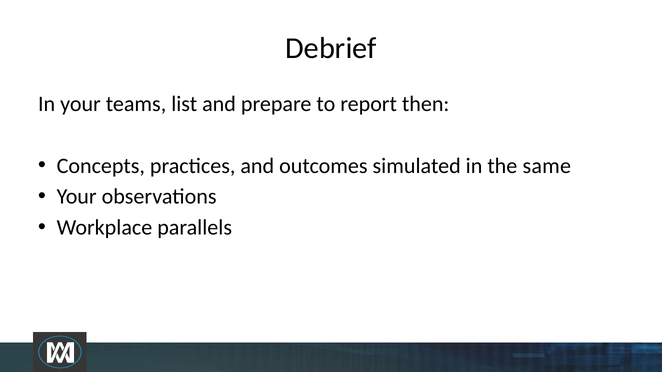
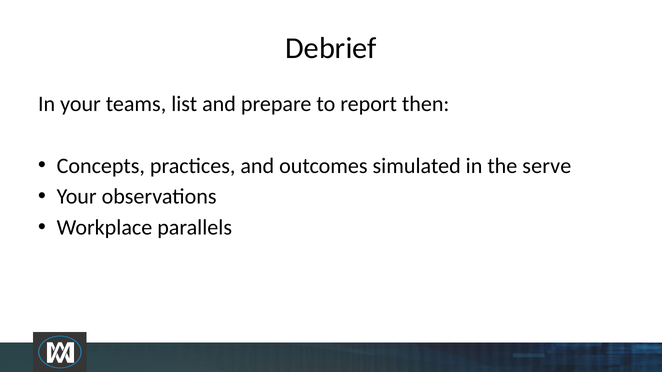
same: same -> serve (547, 166)
